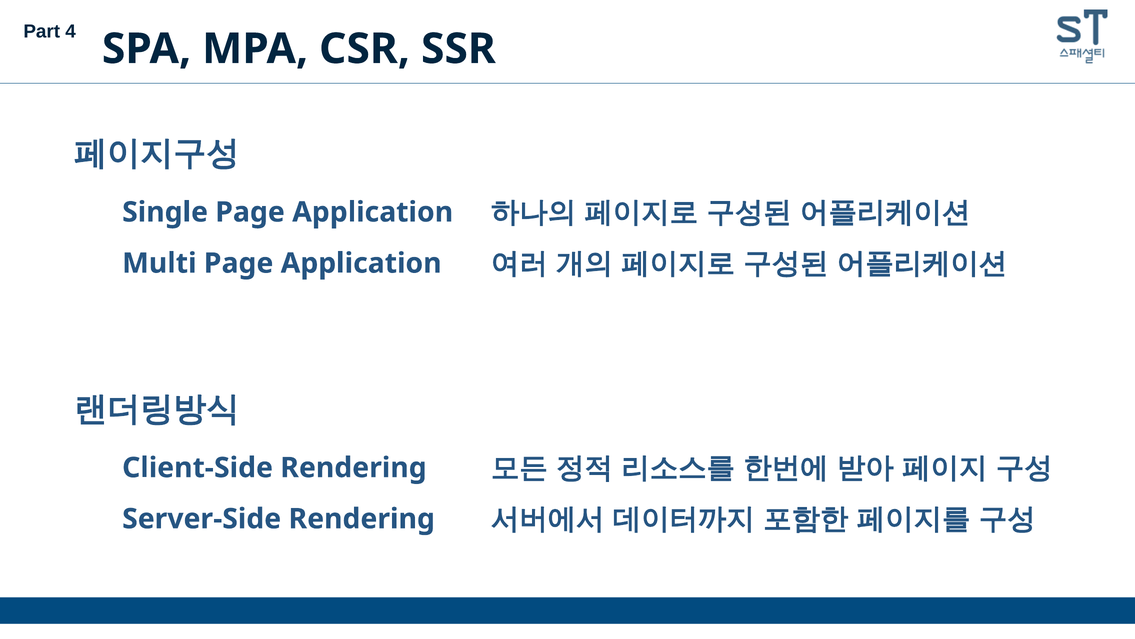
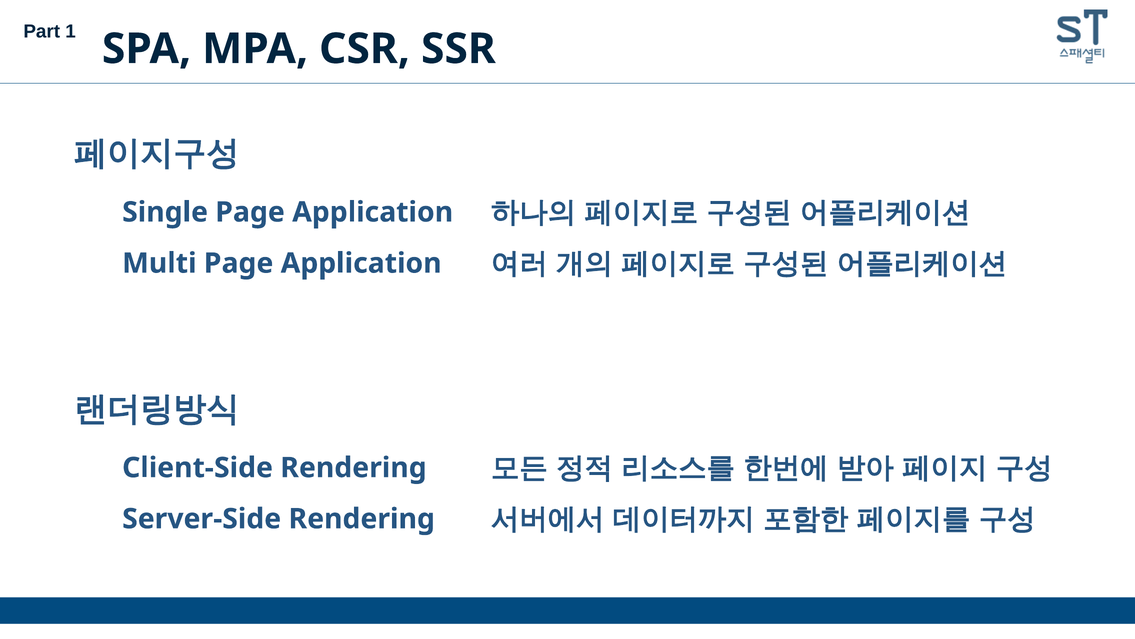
4: 4 -> 1 (71, 32)
